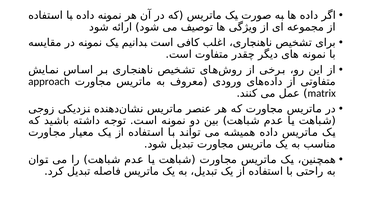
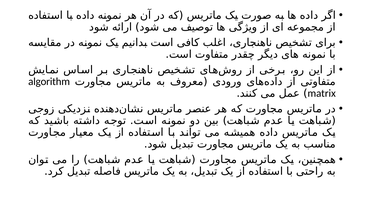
approach: approach -> algorithm (49, 81)
